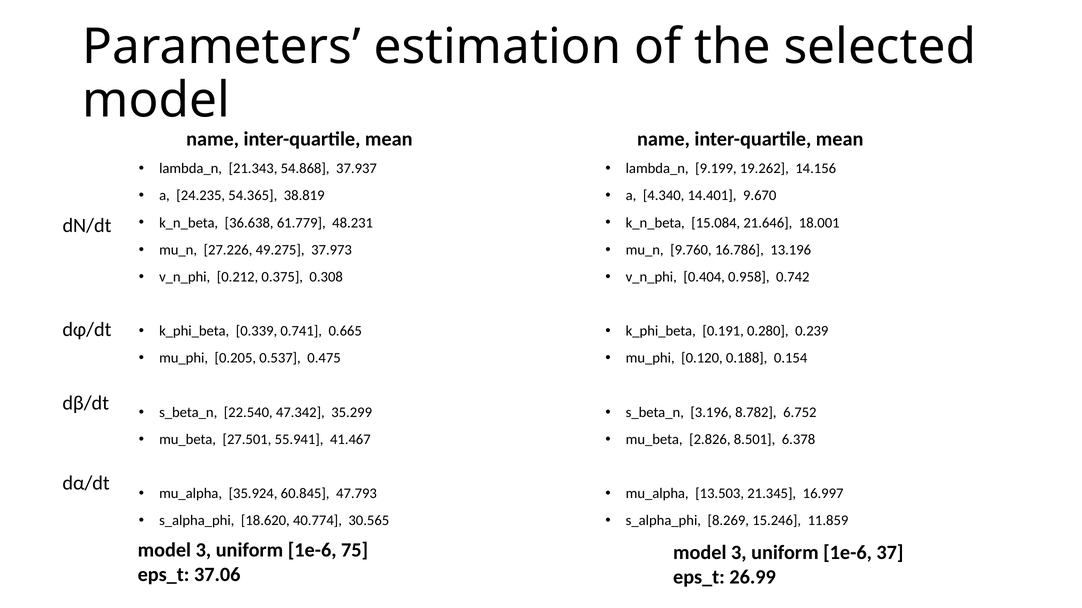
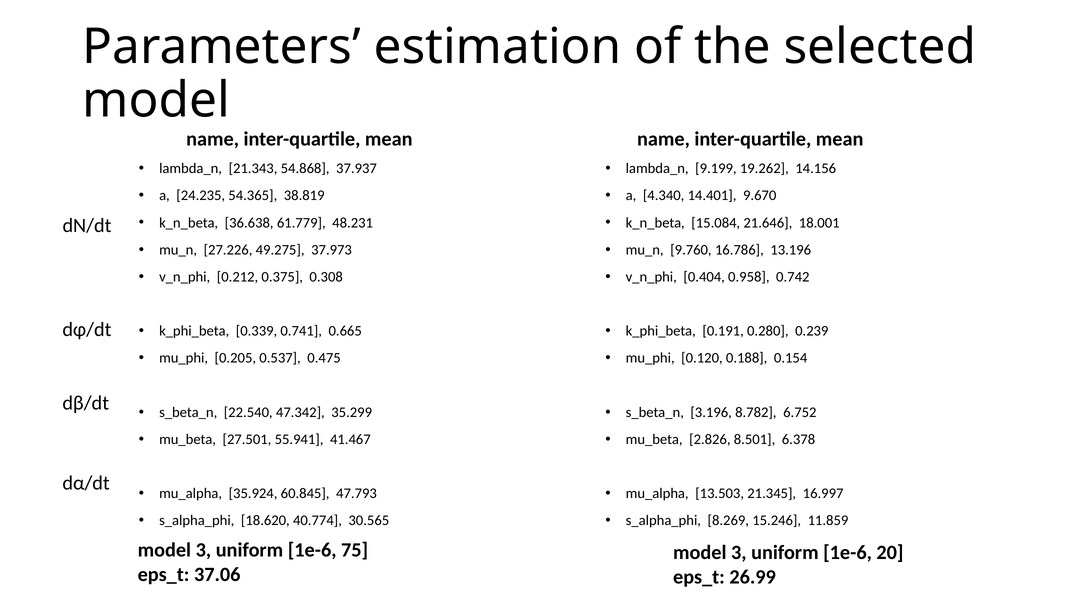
37: 37 -> 20 (890, 553)
